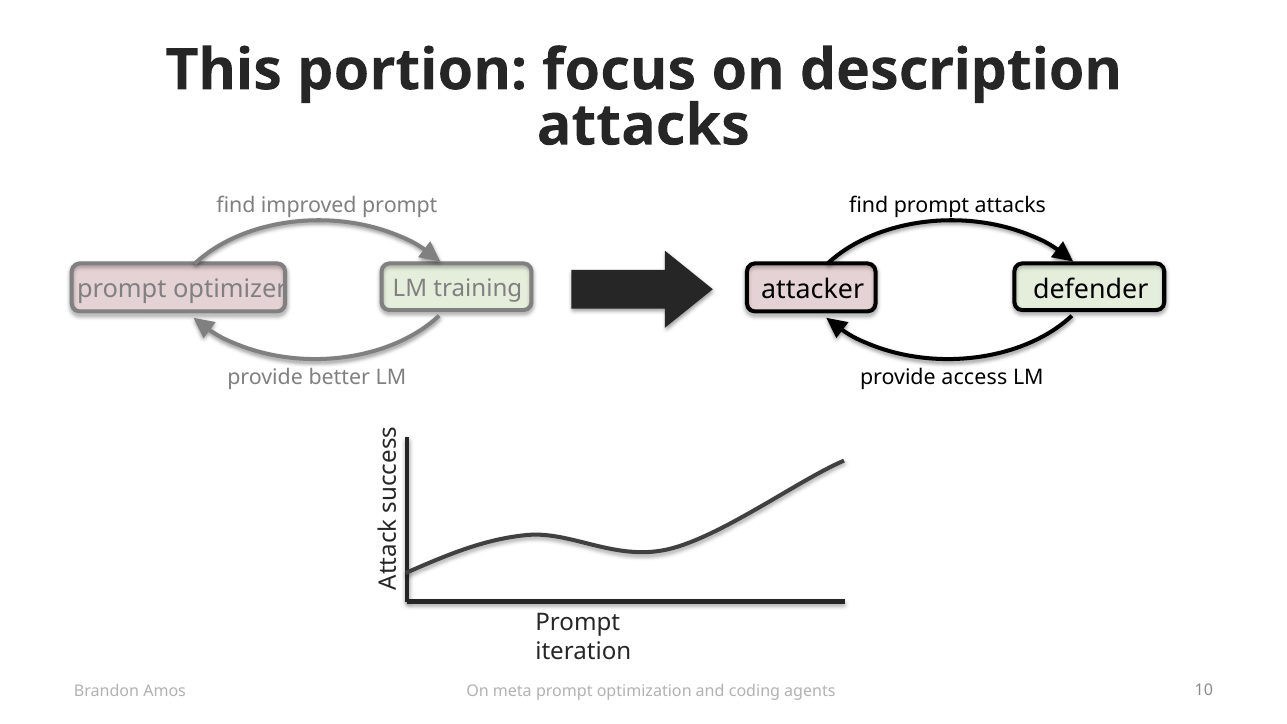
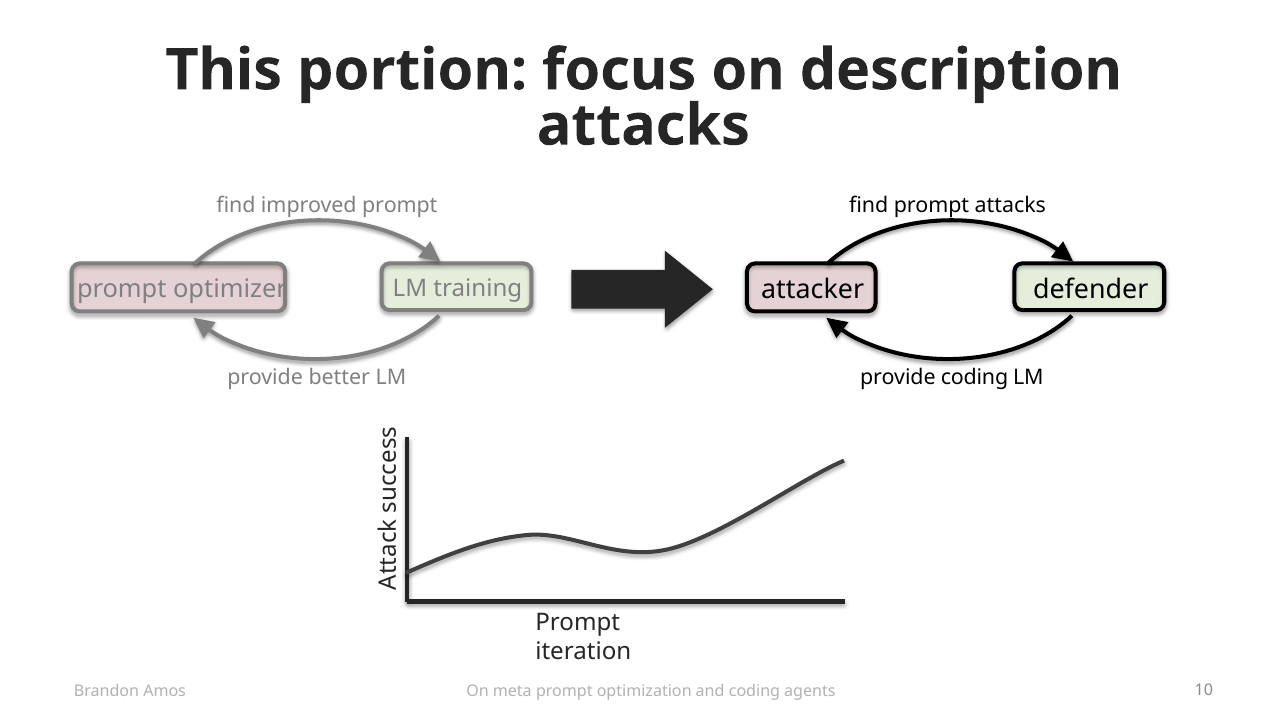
provide access: access -> coding (975, 377)
